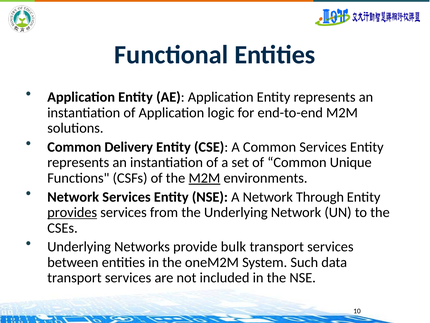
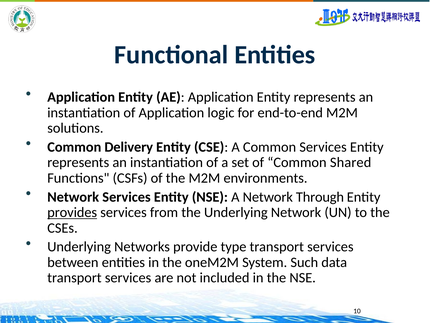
Unique: Unique -> Shared (351, 162)
M2M underline: present -> none (204, 178)
bulk: bulk -> type (234, 247)
